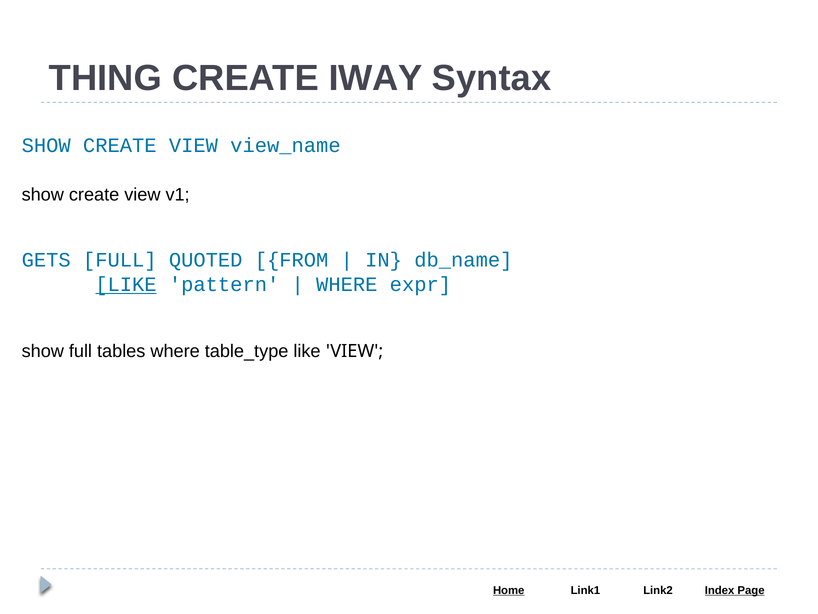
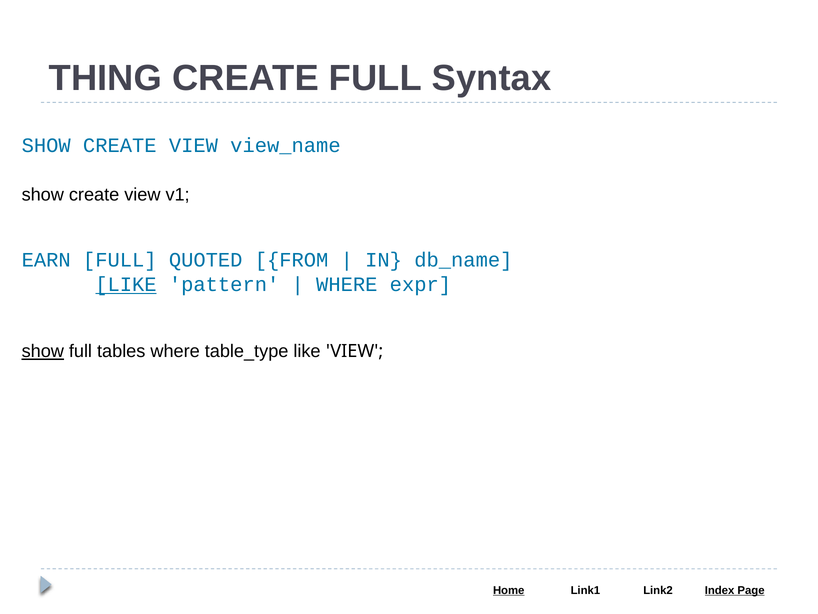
CREATE IWAY: IWAY -> FULL (375, 78)
GETS: GETS -> EARN (46, 260)
show underline: none -> present (43, 351)
